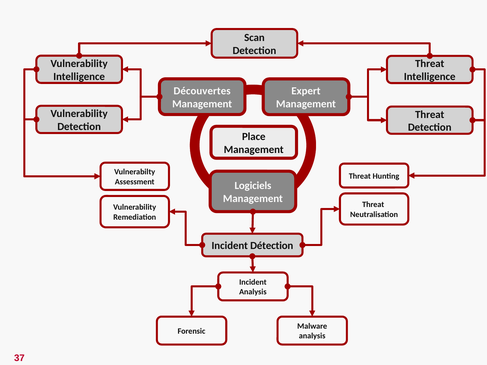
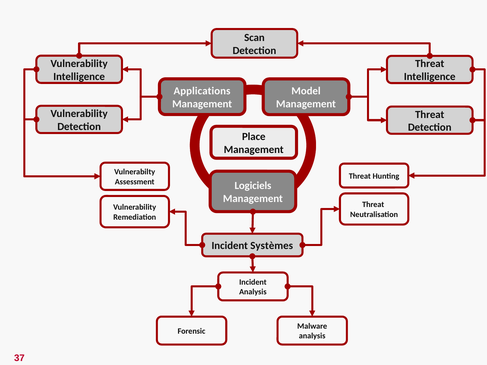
Découvertes: Découvertes -> Applications (202, 91)
Expert: Expert -> Model (306, 91)
Détection: Détection -> Systèmes (272, 246)
